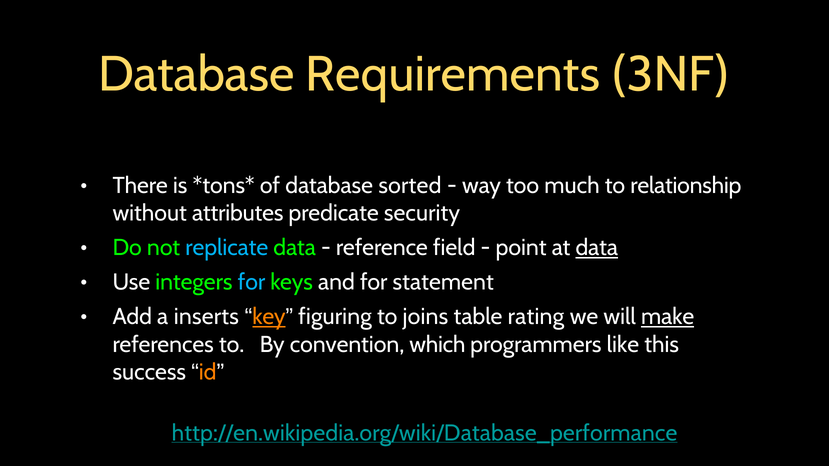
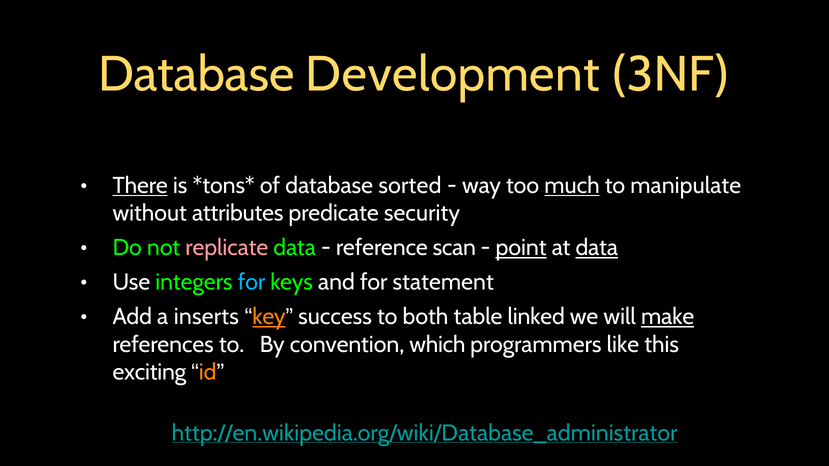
Requirements: Requirements -> Development (453, 74)
There underline: none -> present (140, 186)
much underline: none -> present (572, 186)
relationship: relationship -> manipulate (686, 186)
replicate colour: light blue -> pink (227, 248)
field: field -> scan (454, 248)
point underline: none -> present (521, 248)
figuring: figuring -> success (335, 317)
joins: joins -> both (425, 317)
rating: rating -> linked (536, 317)
success: success -> exciting (149, 372)
http://en.wikipedia.org/wiki/Database_performance: http://en.wikipedia.org/wiki/Database_performance -> http://en.wikipedia.org/wiki/Database_administrator (425, 433)
